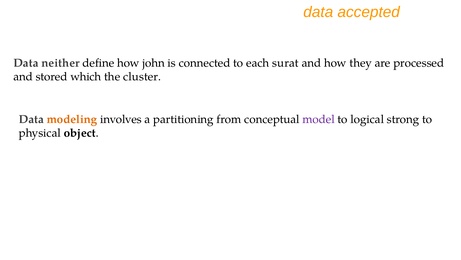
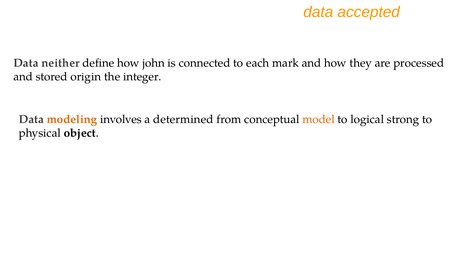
surat: surat -> mark (286, 63)
which: which -> origin (86, 77)
cluster: cluster -> integer (142, 77)
partitioning: partitioning -> determined (183, 119)
model colour: purple -> orange (319, 119)
